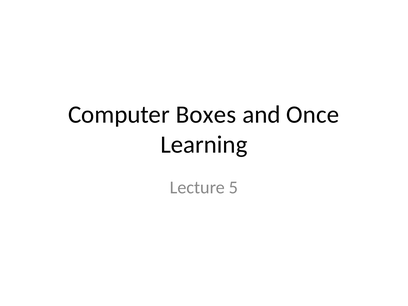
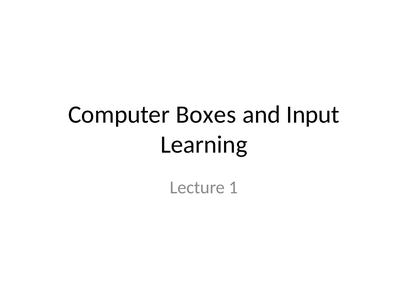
Once: Once -> Input (313, 115)
5: 5 -> 1 (234, 188)
